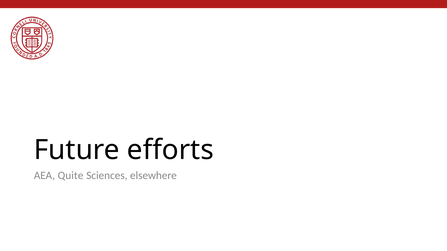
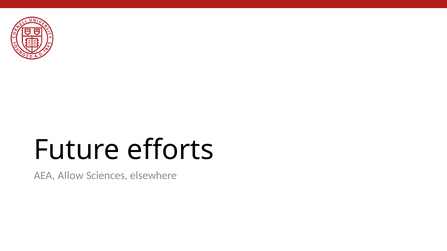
Quite: Quite -> Allow (71, 176)
